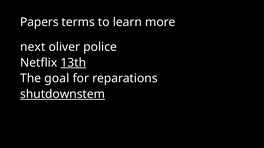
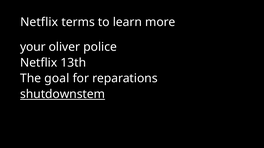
Papers: Papers -> Netflix (39, 22)
next: next -> your (33, 47)
13th underline: present -> none (73, 63)
